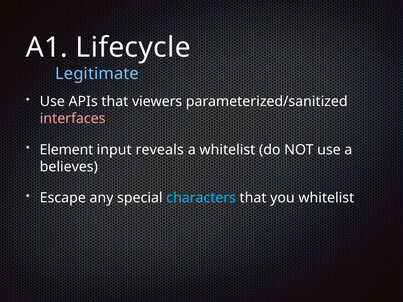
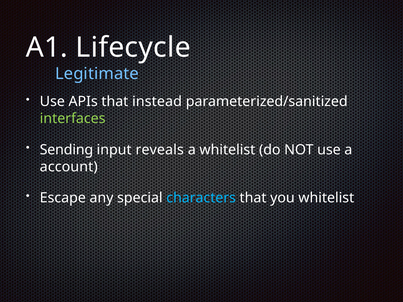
viewers: viewers -> instead (157, 102)
interfaces colour: pink -> light green (73, 119)
Element: Element -> Sending (66, 150)
believes: believes -> account (69, 167)
